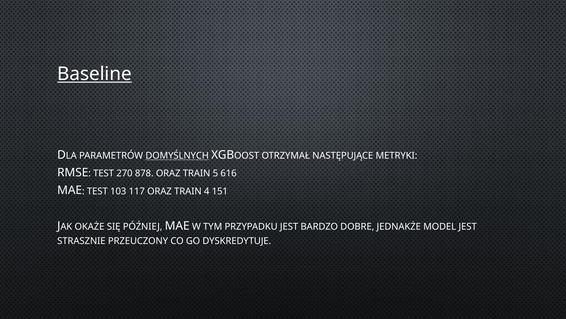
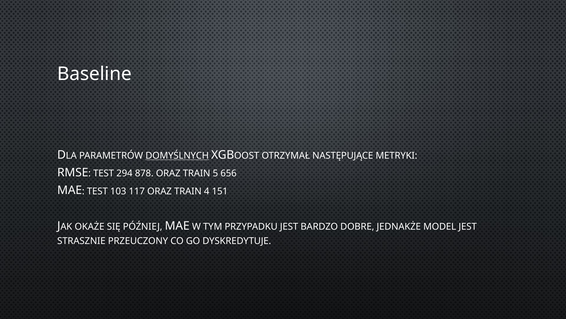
Baseline underline: present -> none (94, 74)
270: 270 -> 294 (124, 173)
616: 616 -> 656 (229, 173)
